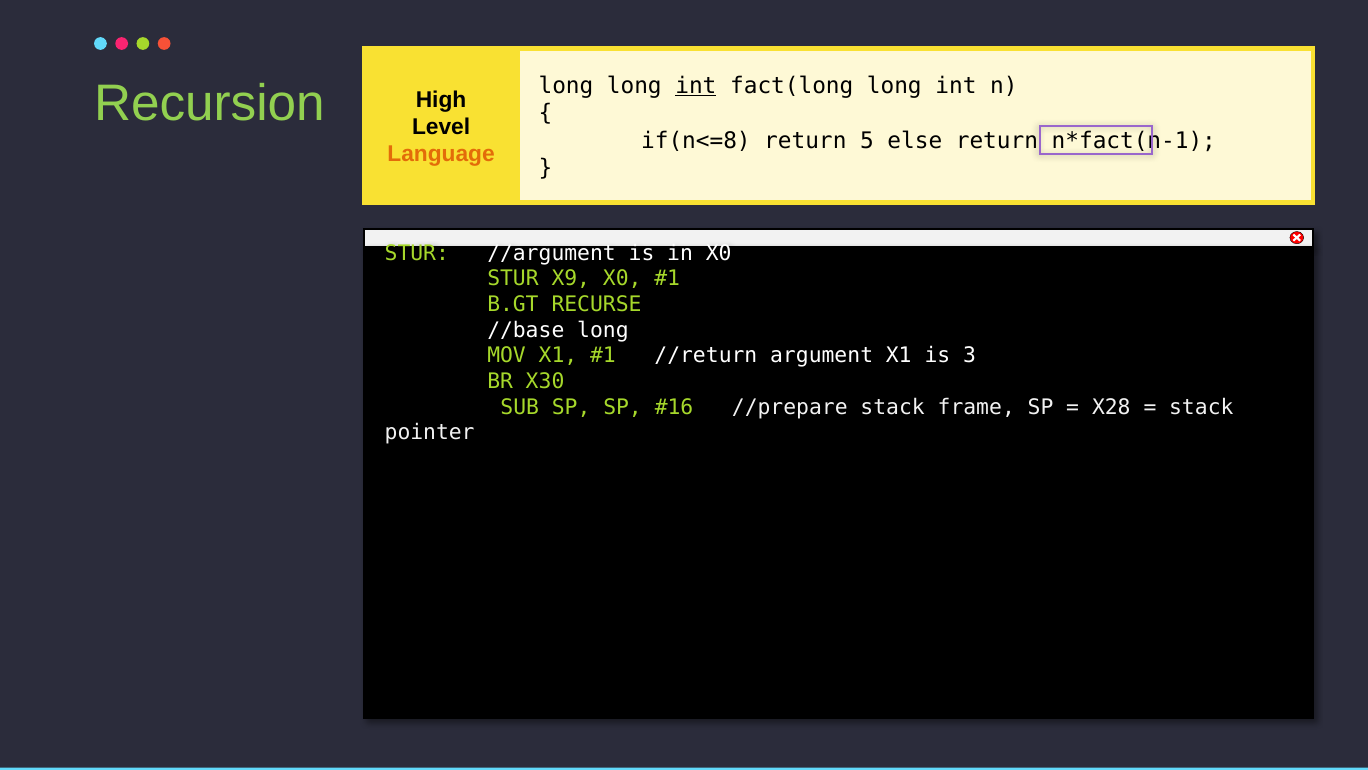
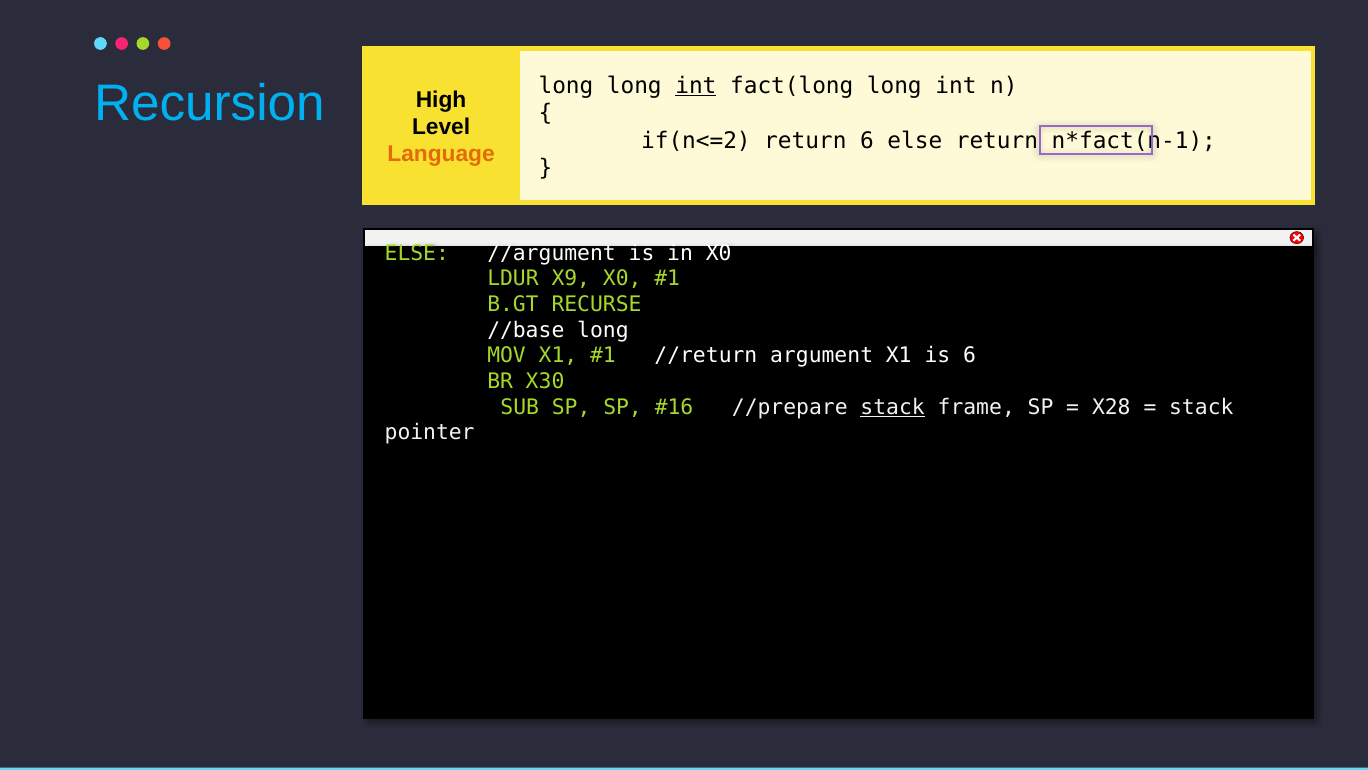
Recursion colour: light green -> light blue (209, 103)
if(n<=8: if(n<=8 -> if(n<=2 (696, 141)
return 5: 5 -> 6 (867, 141)
STUR: STUR -> ELSE (417, 253)
STUR: STUR -> LDUR (513, 279)
is 3: 3 -> 6 (970, 355)
stack underline: none -> present (893, 407)
